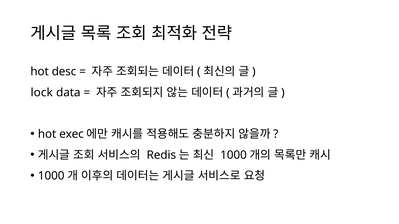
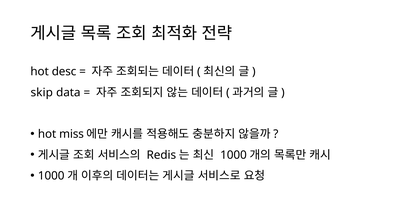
lock: lock -> skip (42, 93)
exec: exec -> miss (72, 134)
